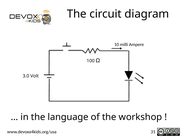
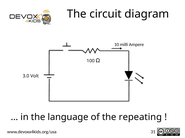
workshop: workshop -> repeating (140, 118)
